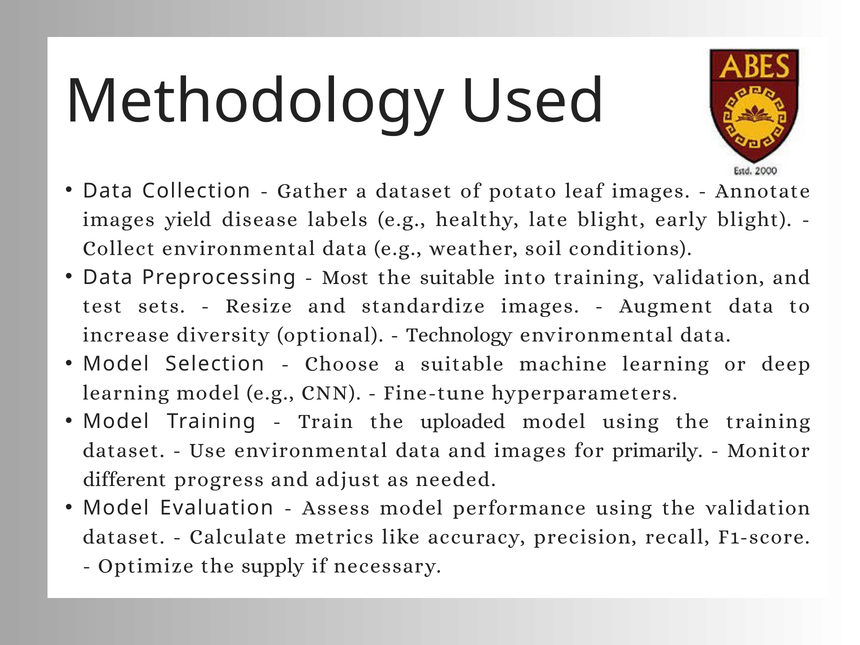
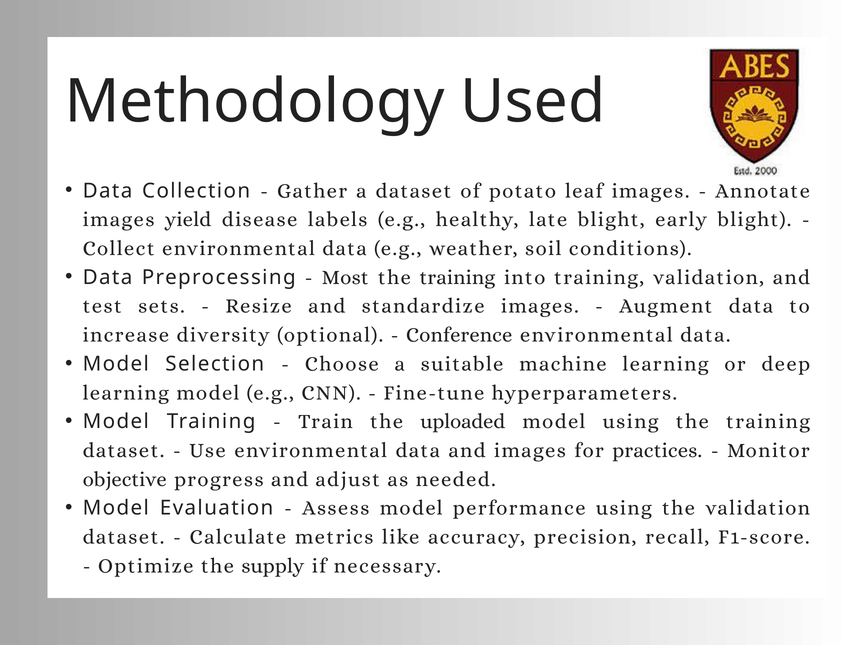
suitable: suitable -> training (457, 277)
Technology: Technology -> Conference (459, 335)
primarily: primarily -> practices (657, 450)
different: different -> objective (125, 479)
